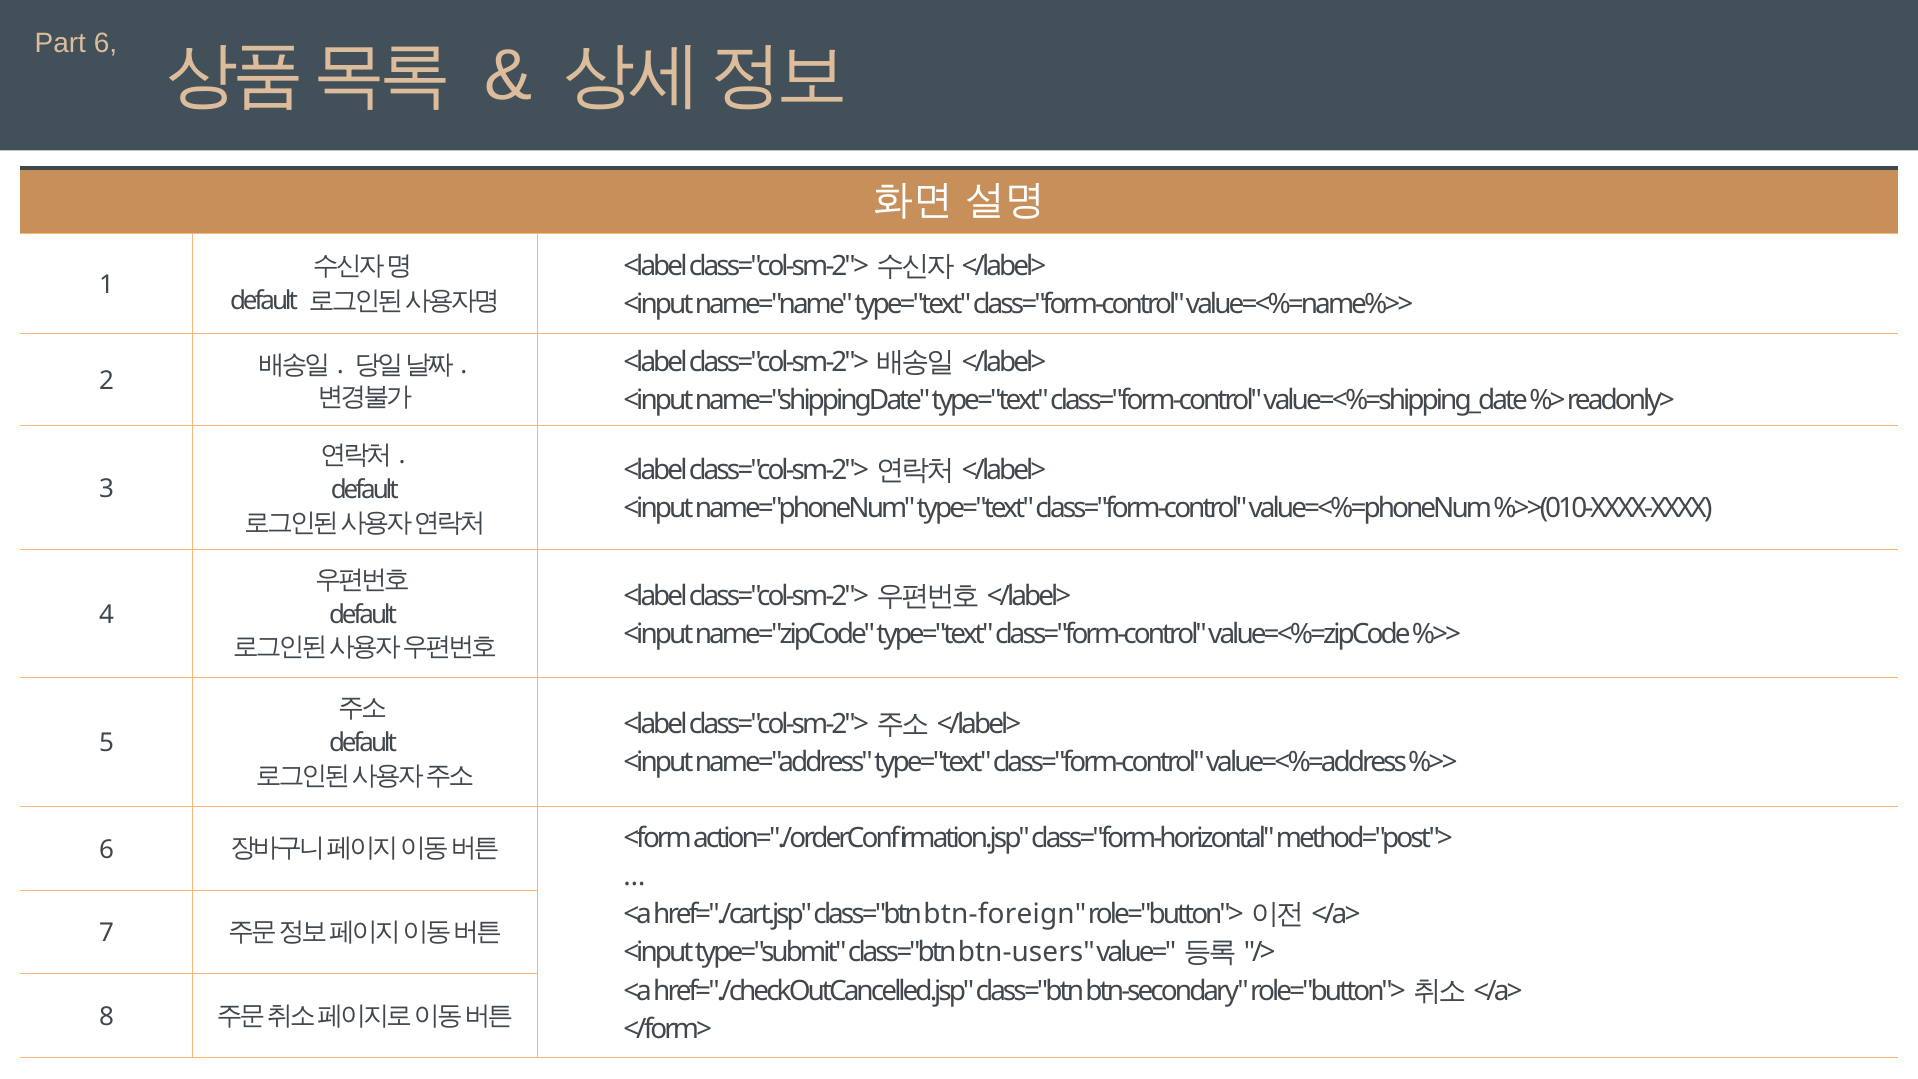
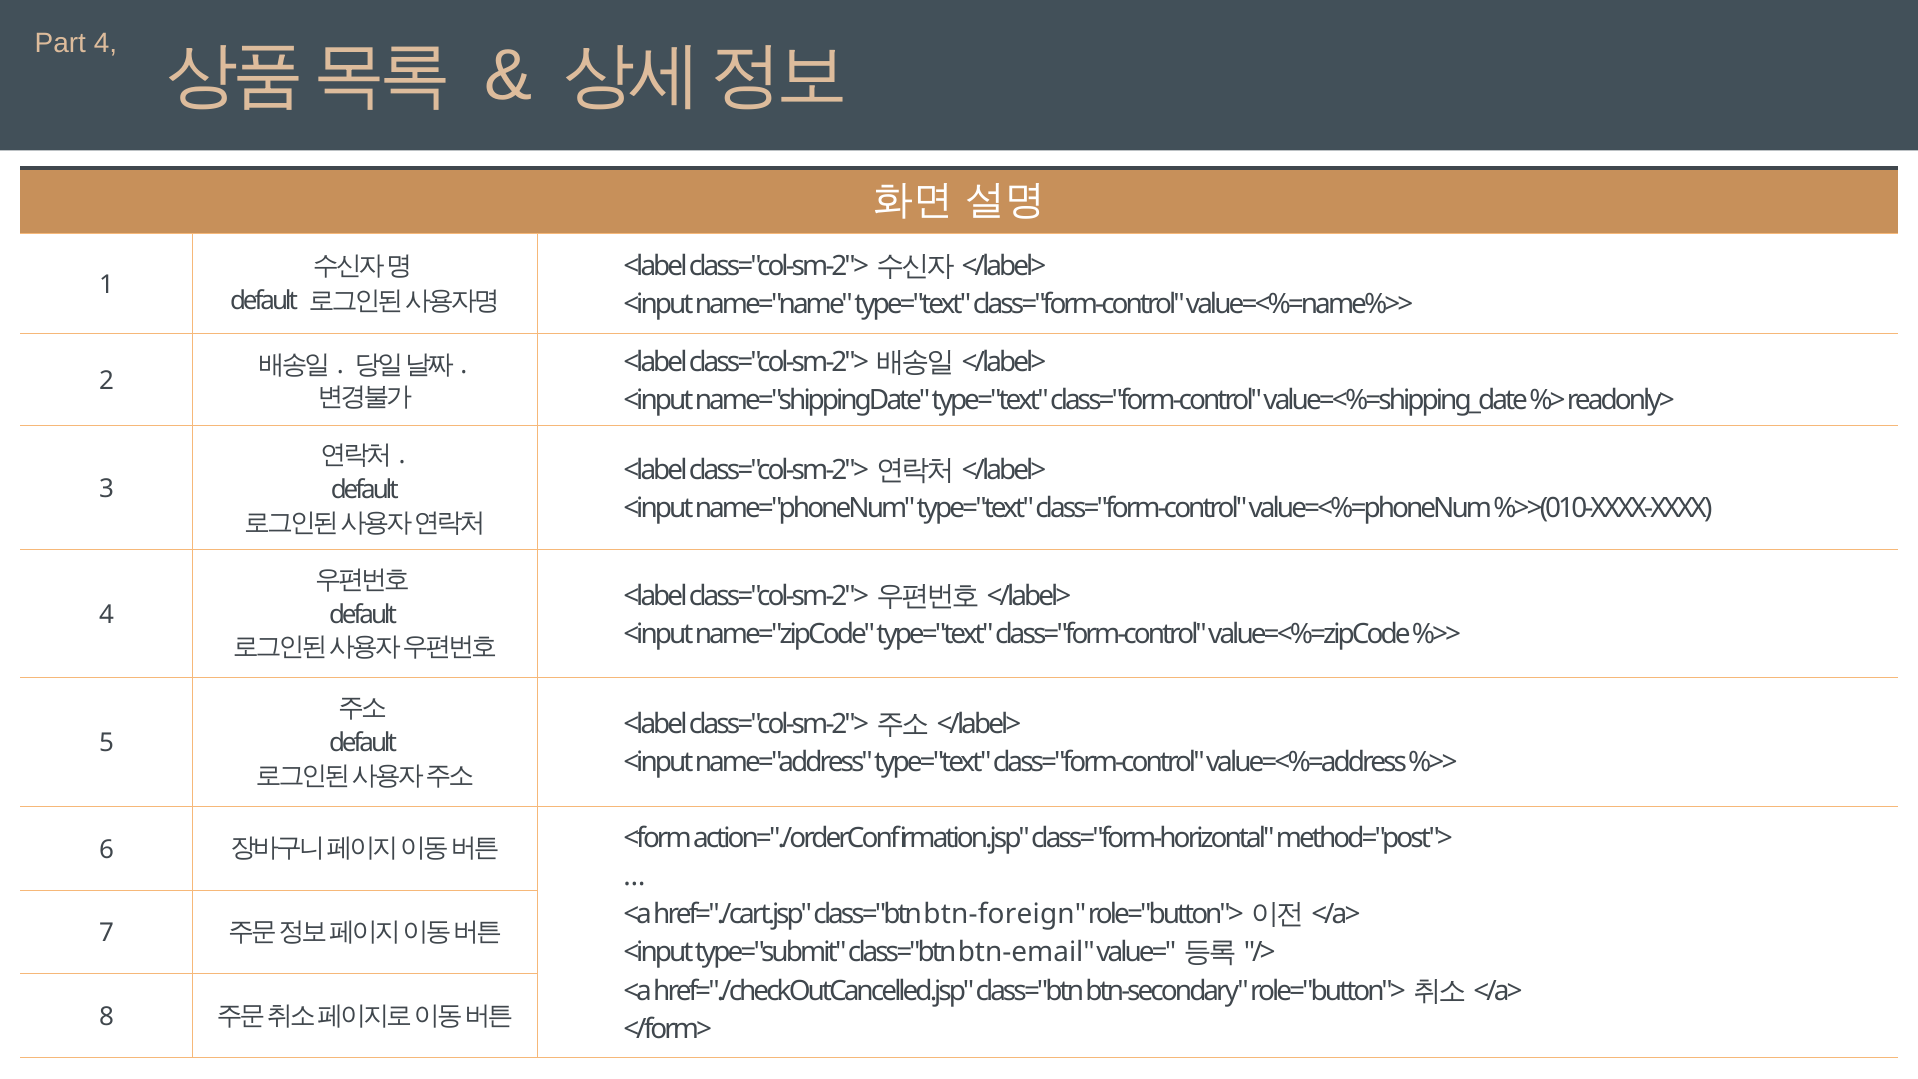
Part 6: 6 -> 4 (105, 43)
btn-users: btn-users -> btn-email (1026, 952)
